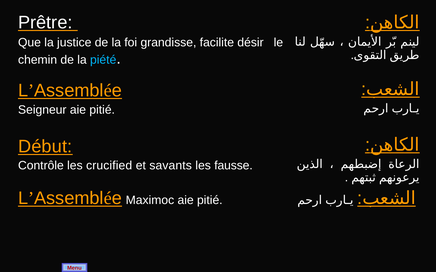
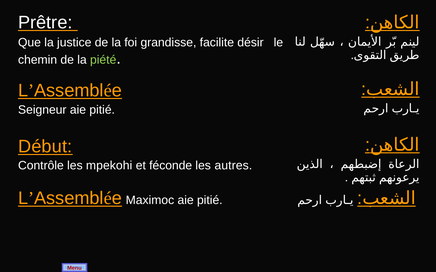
piété colour: light blue -> light green (103, 60)
crucified: crucified -> mpekohi (109, 166)
savants: savants -> féconde (171, 166)
fausse: fausse -> autres (233, 166)
